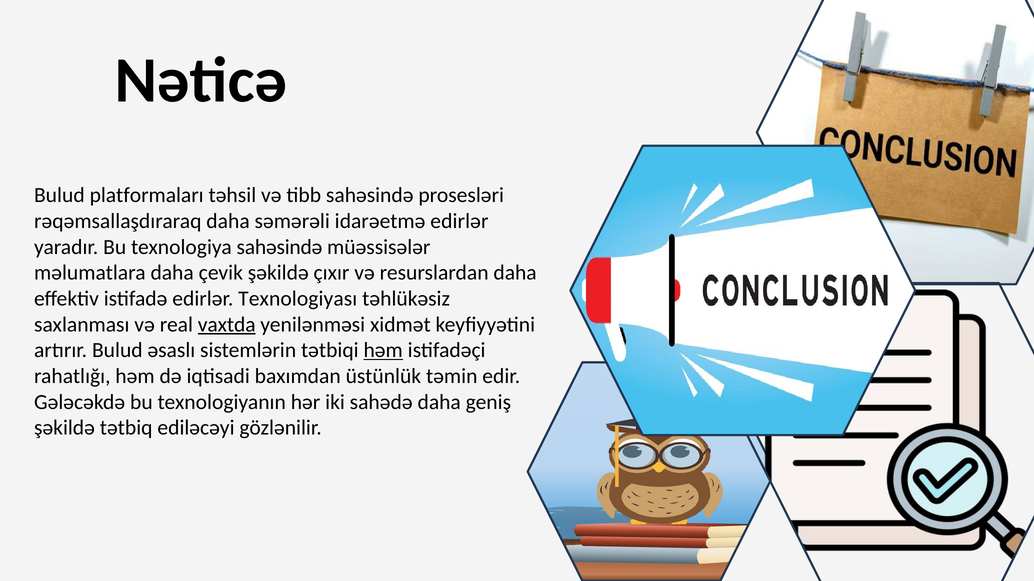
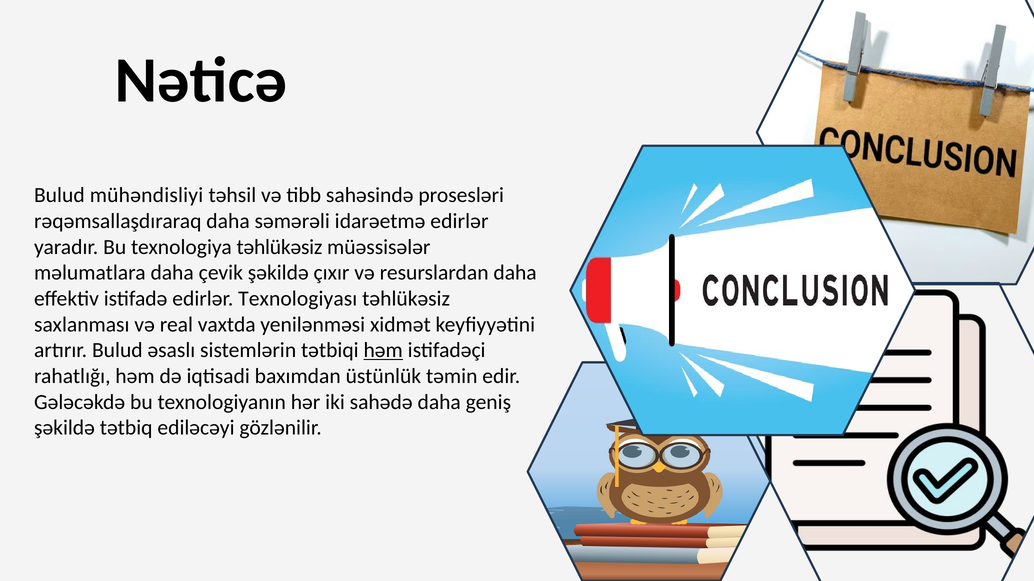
platformaları: platformaları -> mühəndisliyi (147, 195)
texnologiya sahəsində: sahəsində -> təhlükəsiz (280, 247)
vaxtda underline: present -> none (227, 325)
